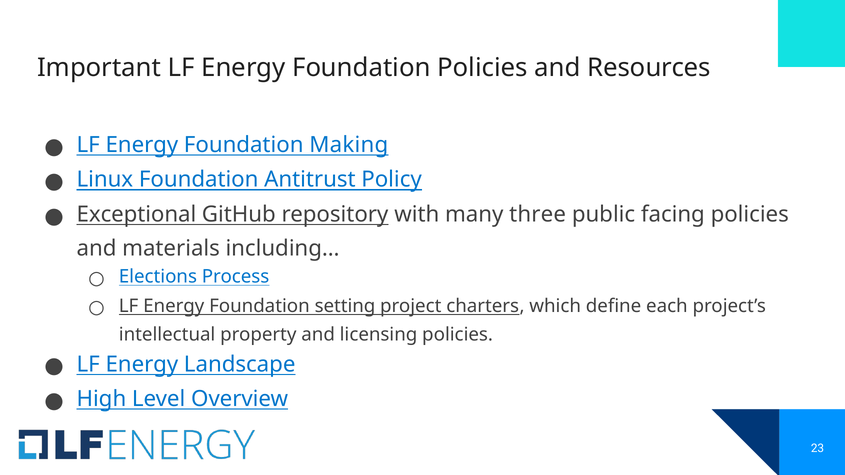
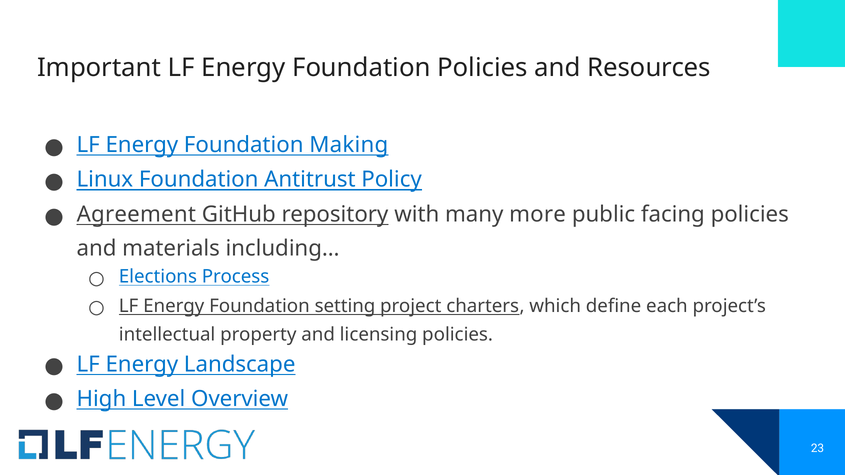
Exceptional: Exceptional -> Agreement (136, 215)
three: three -> more (538, 215)
